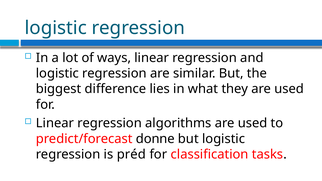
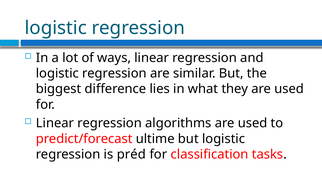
donne: donne -> ultime (155, 139)
